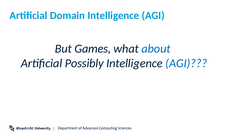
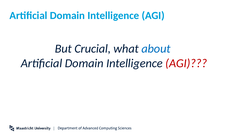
Games: Games -> Crucial (93, 49)
Possibly: Possibly -> Domain (84, 63)
AGI colour: blue -> red (186, 63)
